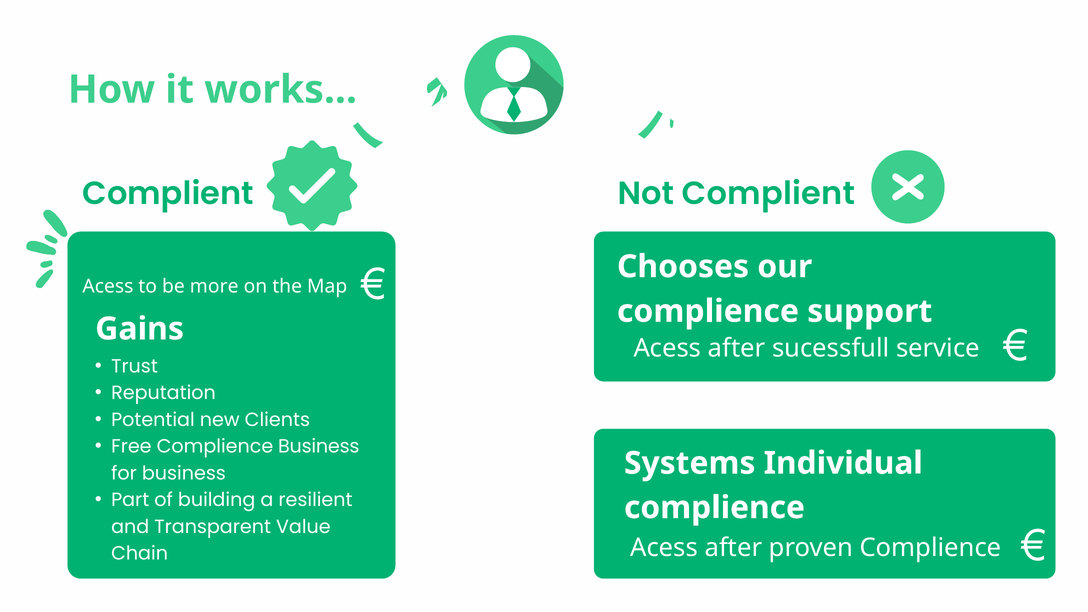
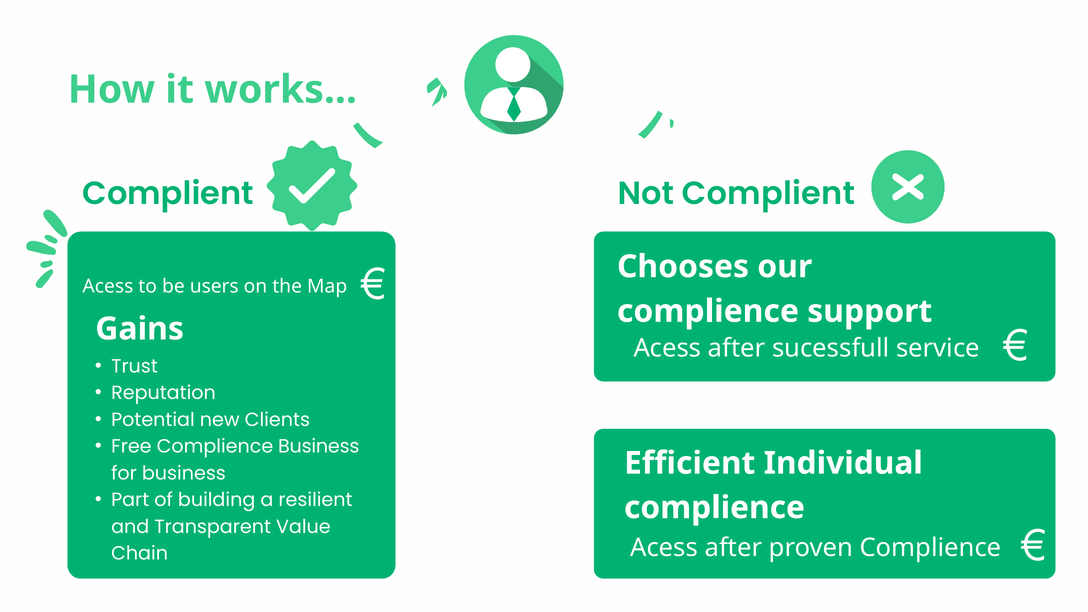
more: more -> users (214, 286)
Systems: Systems -> Efficient (690, 463)
